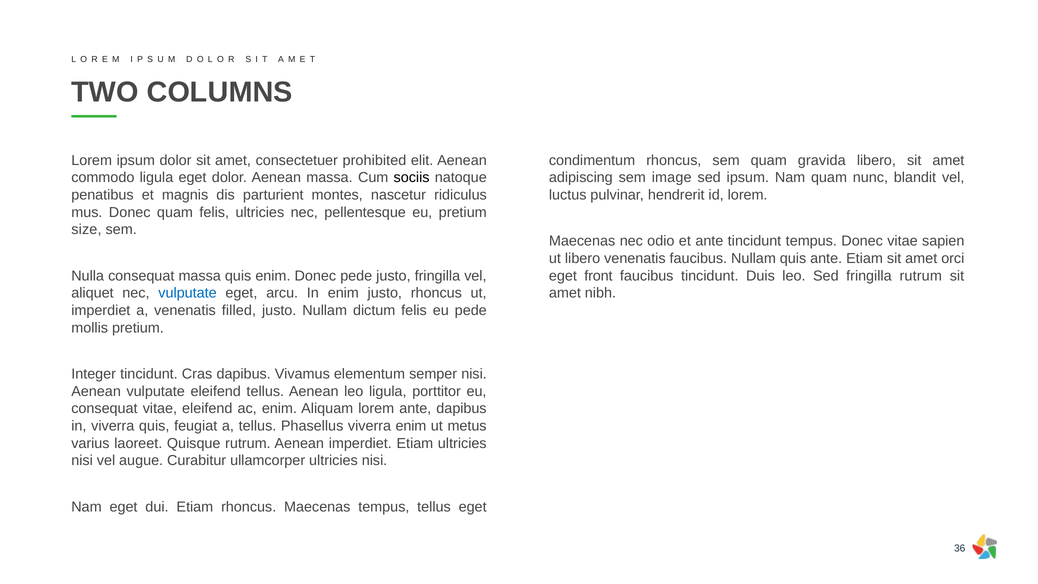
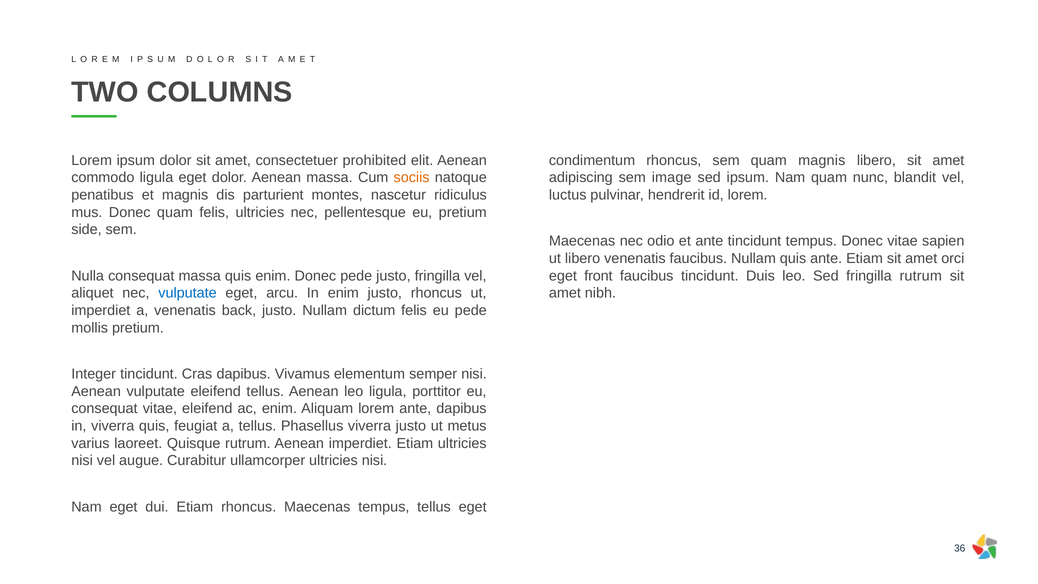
quam gravida: gravida -> magnis (822, 160)
sociis colour: black -> orange (412, 178)
size: size -> side (87, 230)
filled: filled -> back (239, 310)
viverra enim: enim -> justo (411, 426)
